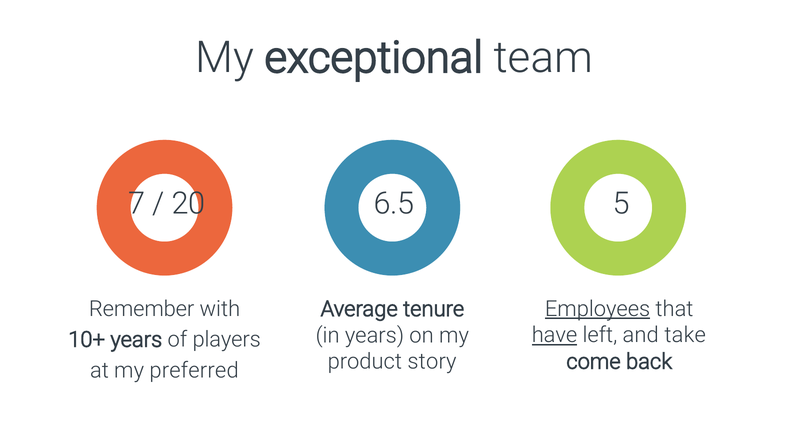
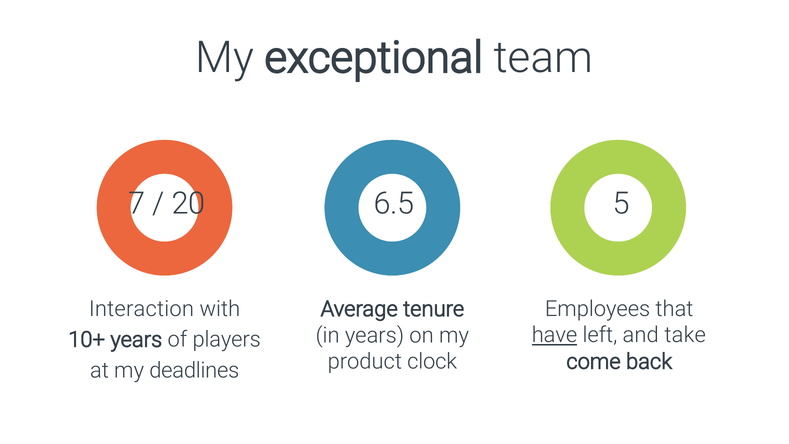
Remember: Remember -> Interaction (141, 309)
Employees underline: present -> none (598, 309)
story: story -> clock (432, 361)
preferred: preferred -> deadlines (194, 370)
